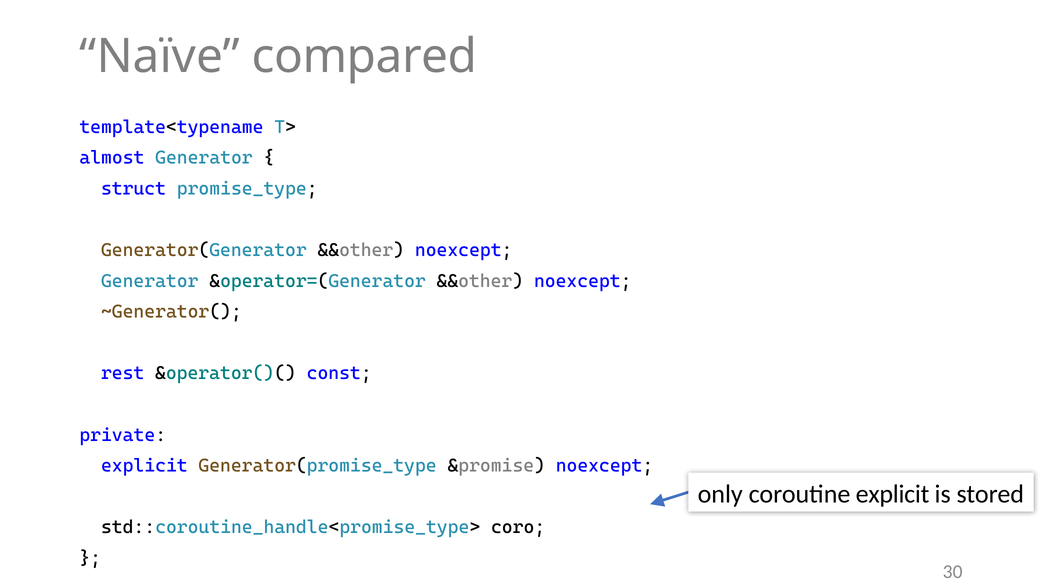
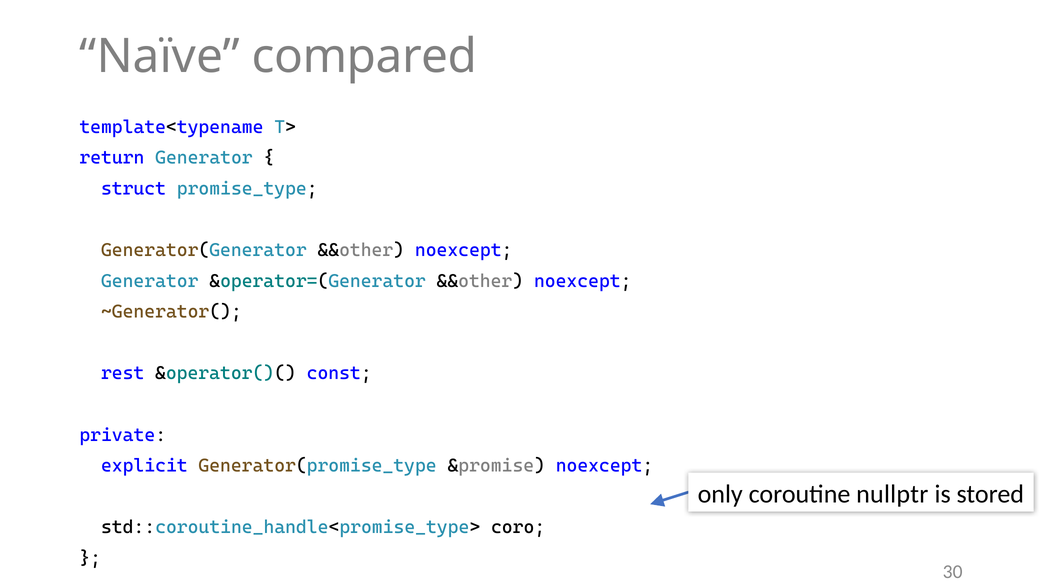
almost: almost -> return (112, 158)
coroutine explicit: explicit -> nullptr (892, 494)
